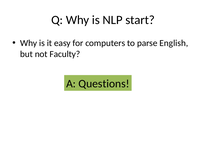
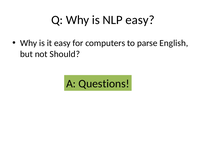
NLP start: start -> easy (140, 20)
Faculty: Faculty -> Should (65, 54)
